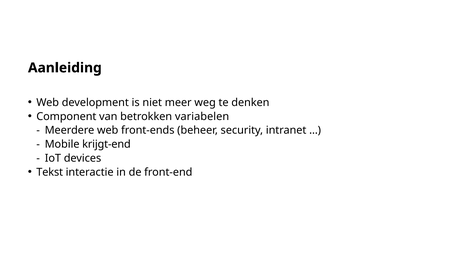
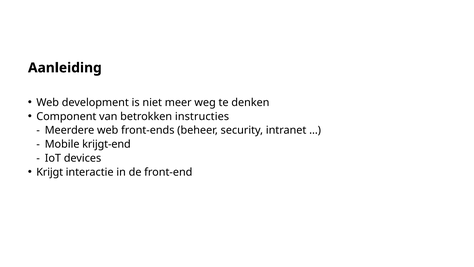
variabelen: variabelen -> instructies (202, 116)
Tekst: Tekst -> Krijgt (50, 172)
